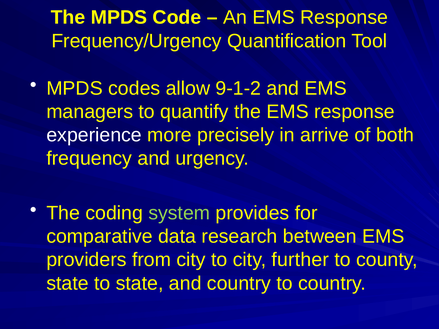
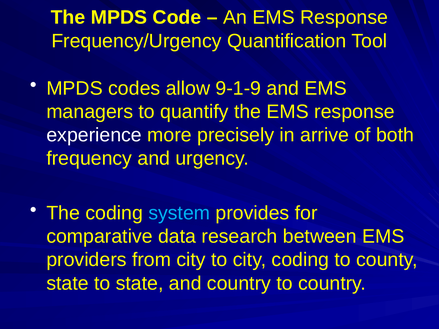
9-1-2: 9-1-2 -> 9-1-9 (238, 88)
system colour: light green -> light blue (179, 213)
city further: further -> coding (300, 260)
